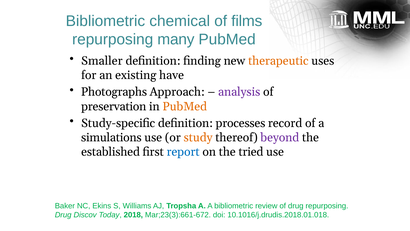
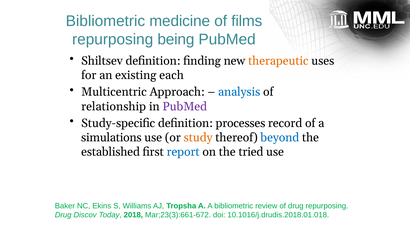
chemical: chemical -> medicine (180, 21)
many: many -> being (176, 40)
Smaller: Smaller -> Shiltsev (102, 61)
have: have -> each (172, 75)
Photographs: Photographs -> Multicentric (114, 92)
analysis colour: purple -> blue (239, 92)
preservation: preservation -> relationship (114, 106)
PubMed colour: orange -> purple (185, 106)
beyond colour: purple -> blue (280, 137)
